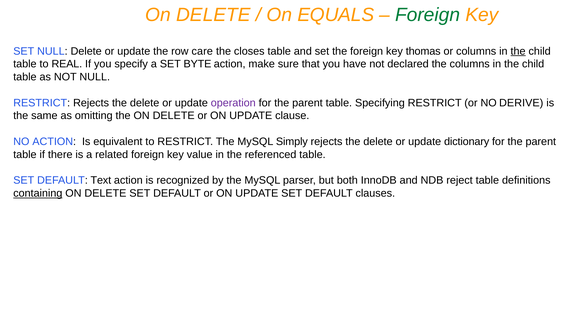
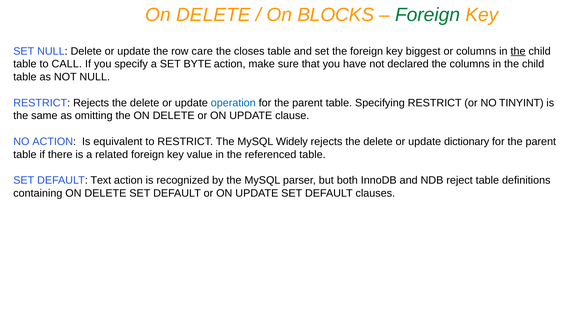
EQUALS: EQUALS -> BLOCKS (336, 15)
thomas: thomas -> biggest (423, 51)
REAL: REAL -> CALL (67, 64)
operation colour: purple -> blue (233, 103)
DERIVE: DERIVE -> TINYINT (521, 103)
Simply: Simply -> Widely (292, 142)
containing underline: present -> none (38, 194)
